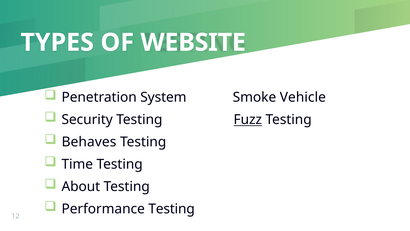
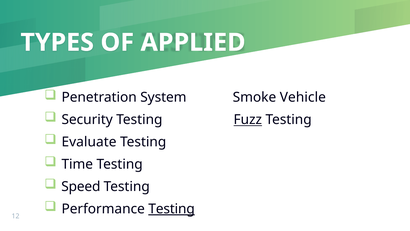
WEBSITE: WEBSITE -> APPLIED (193, 42)
Behaves: Behaves -> Evaluate (89, 142)
About: About -> Speed (81, 186)
Testing underline: none -> present (172, 209)
